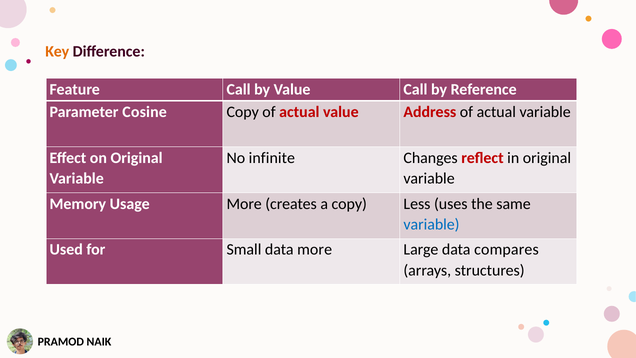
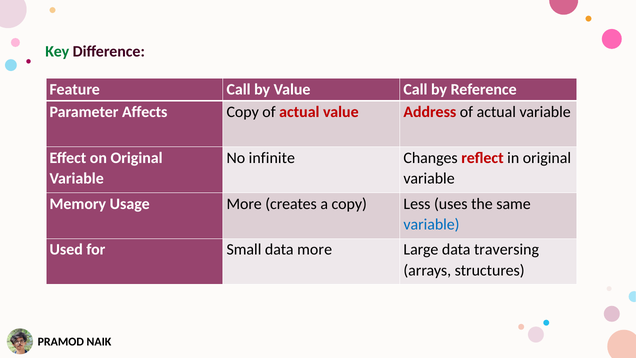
Key colour: orange -> green (57, 51)
Cosine: Cosine -> Affects (145, 112)
compares: compares -> traversing (507, 250)
